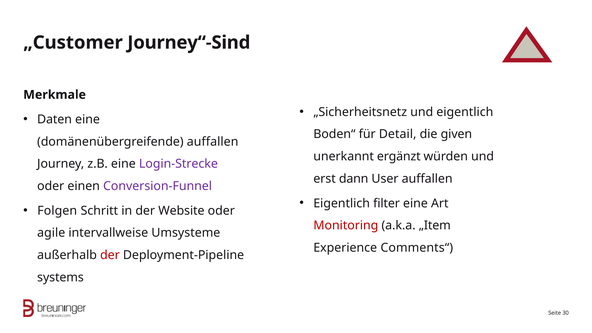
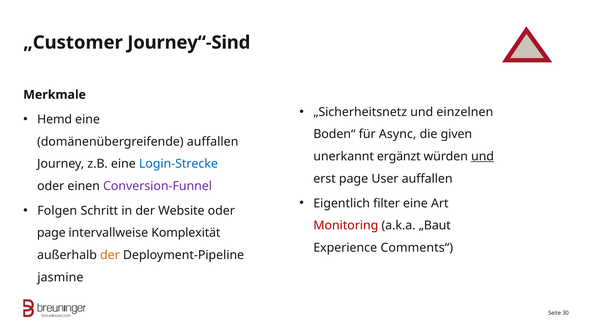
und eigentlich: eigentlich -> einzelnen (465, 112)
Daten: Daten -> Hemd (55, 119)
Detail: Detail -> Async (398, 134)
und underline: none -> present (483, 156)
Login-Strecke colour: purple -> blue (178, 164)
erst dann: dann -> page (354, 179)
„Item: „Item -> „Baut (435, 225)
agile: agile -> page (51, 233)
Umsysteme: Umsysteme -> Komplexität (186, 233)
der colour: red -> orange (110, 255)
systems: systems -> jasmine (60, 277)
